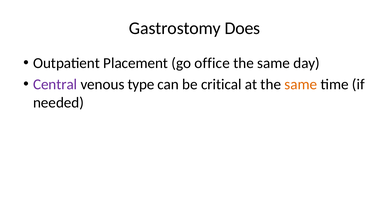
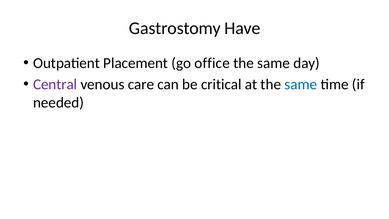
Does: Does -> Have (242, 28)
type: type -> care (141, 84)
same colour: orange -> blue (301, 84)
